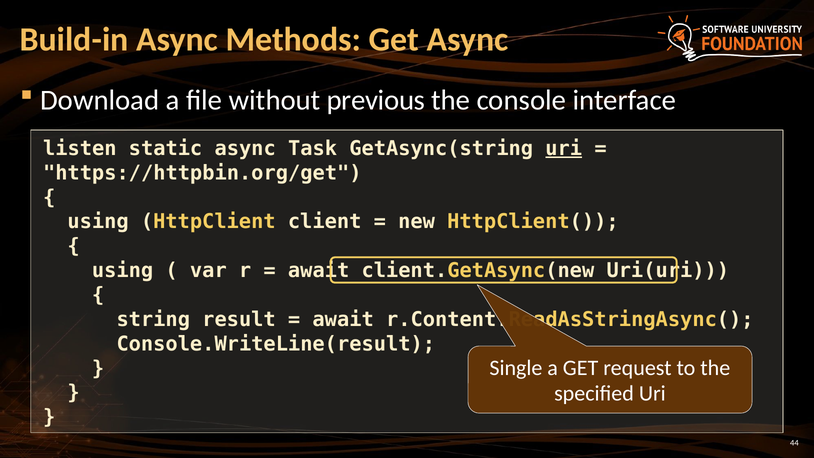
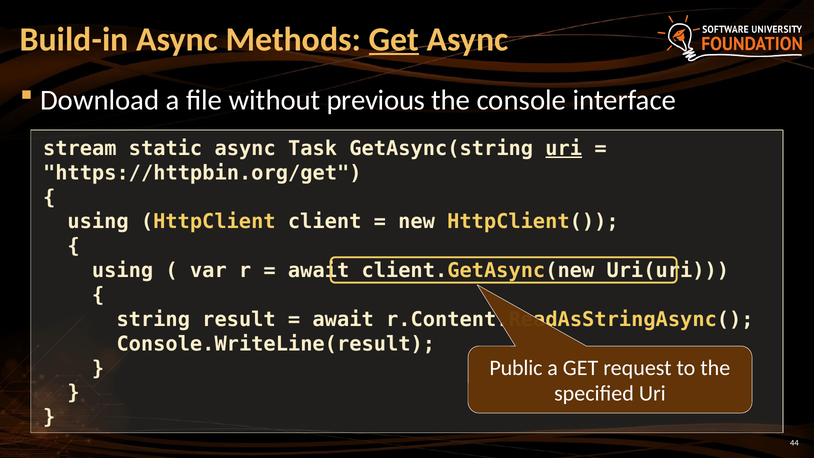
Get underline: none -> present (394, 40)
listen: listen -> stream (80, 148)
Single: Single -> Public (516, 368)
